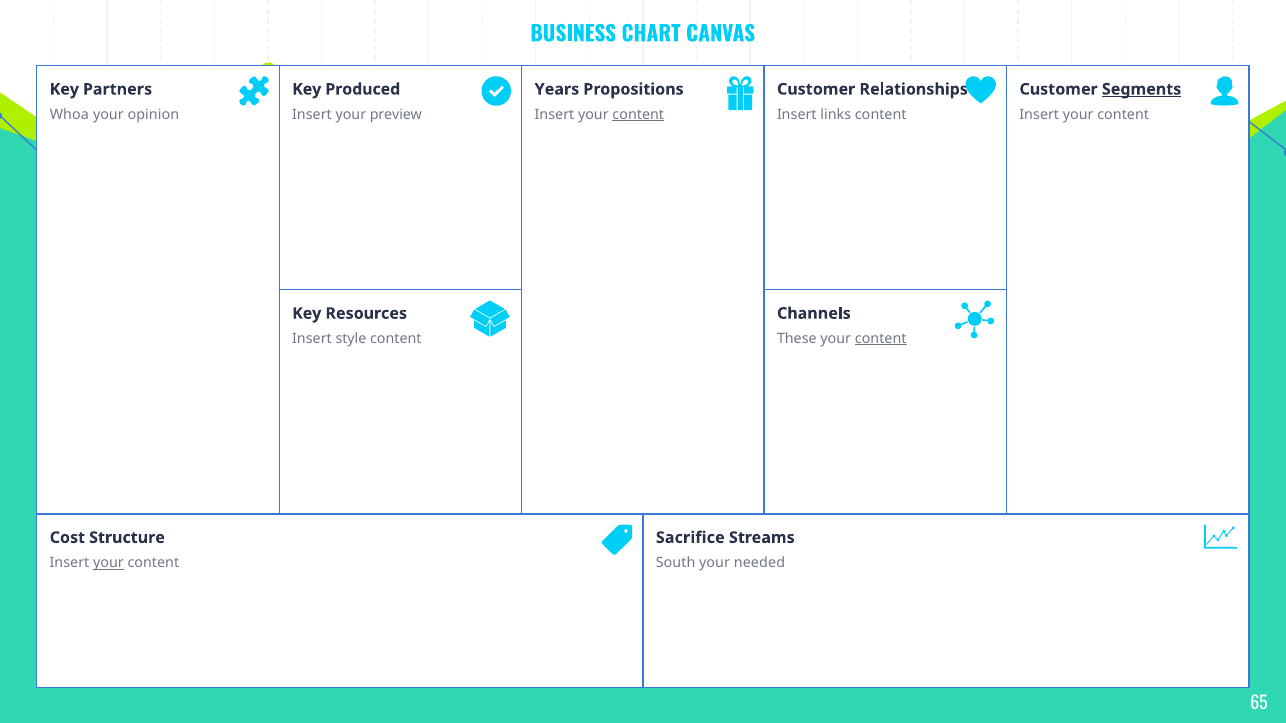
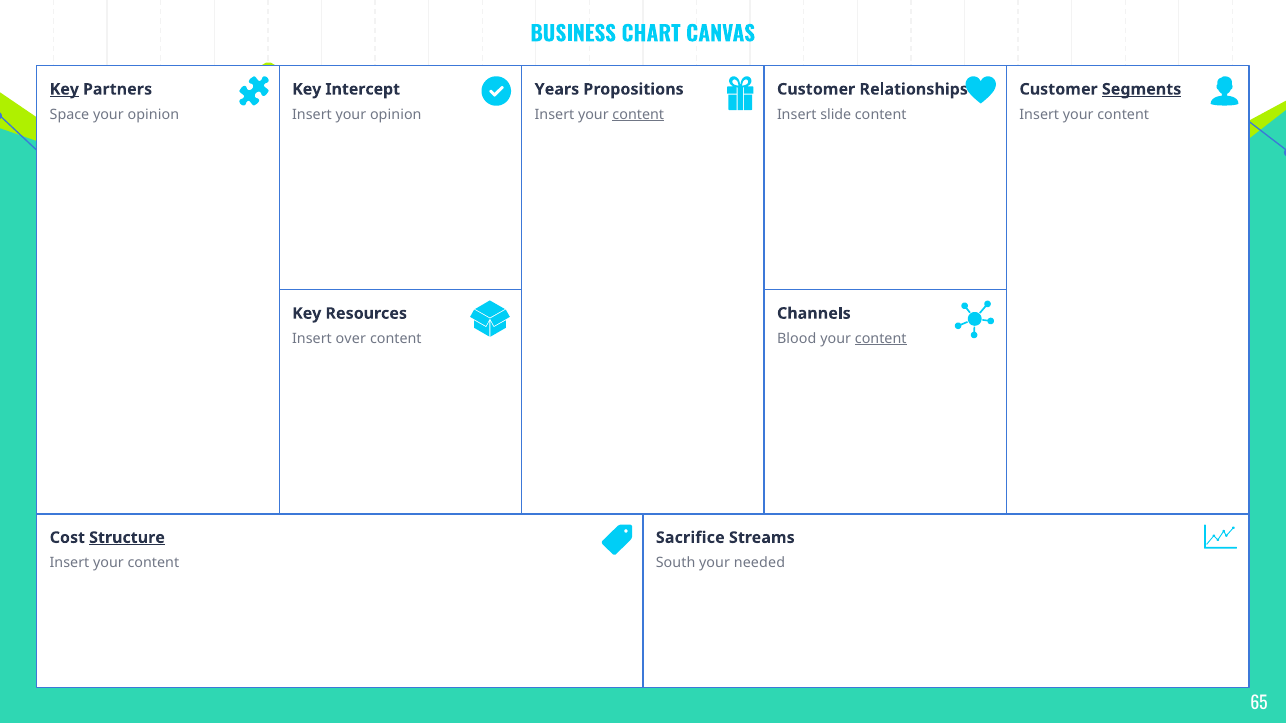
Key underline: none -> present (64, 89)
Produced: Produced -> Intercept (363, 89)
Whoa: Whoa -> Space (69, 115)
Insert your preview: preview -> opinion (396, 115)
links: links -> slide (836, 115)
style: style -> over (351, 339)
These: These -> Blood (797, 339)
Structure underline: none -> present (127, 538)
your underline: present -> none (108, 563)
